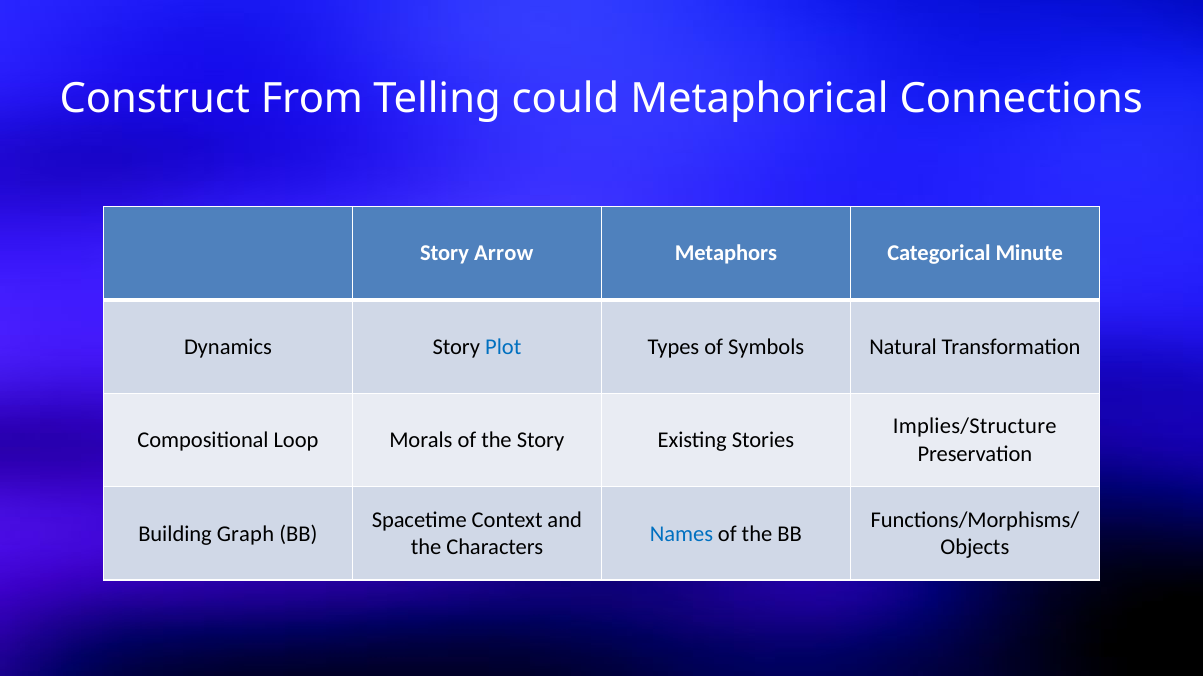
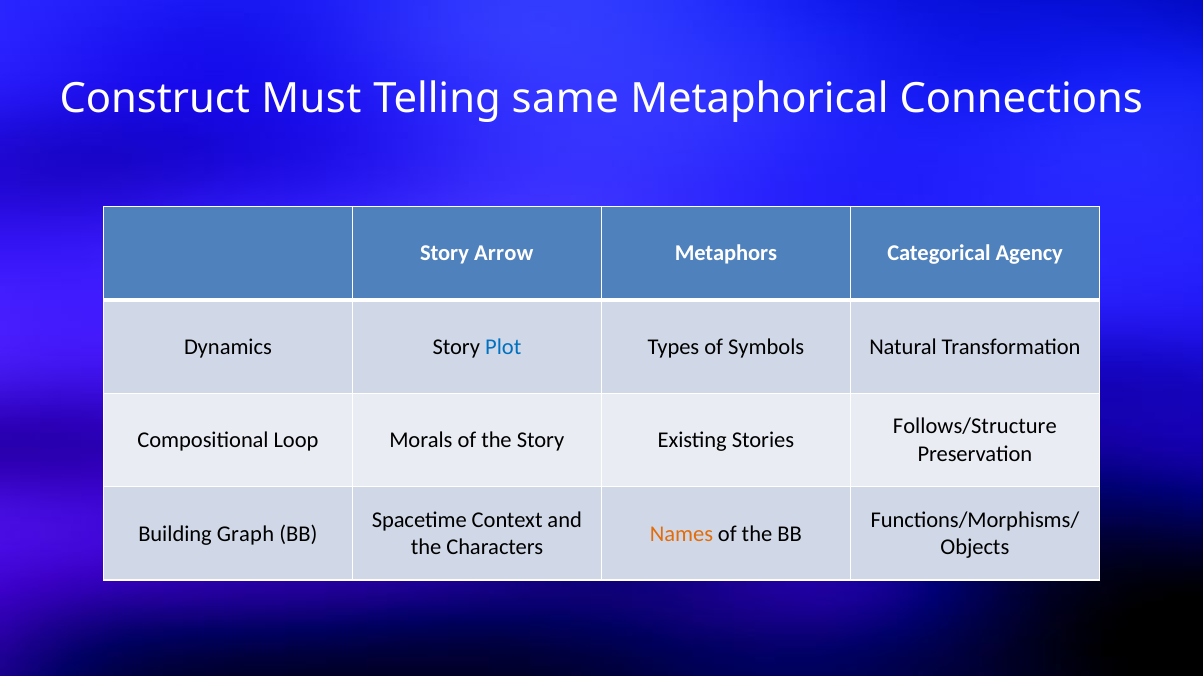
From: From -> Must (311, 99)
could: could -> same (565, 99)
Minute: Minute -> Agency (1029, 254)
Implies/Structure: Implies/Structure -> Follows/Structure (975, 427)
Names colour: blue -> orange (682, 534)
